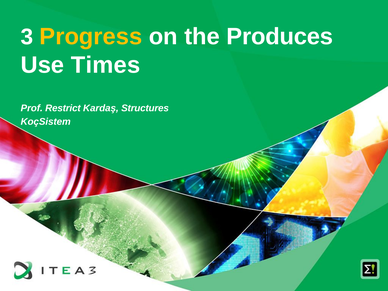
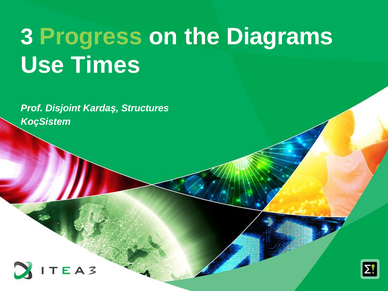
Progress colour: yellow -> light green (91, 37)
Produces: Produces -> Diagrams (280, 37)
Restrict: Restrict -> Disjoint (63, 108)
